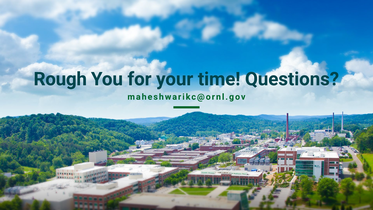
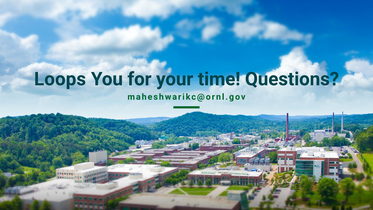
Rough: Rough -> Loops (60, 79)
